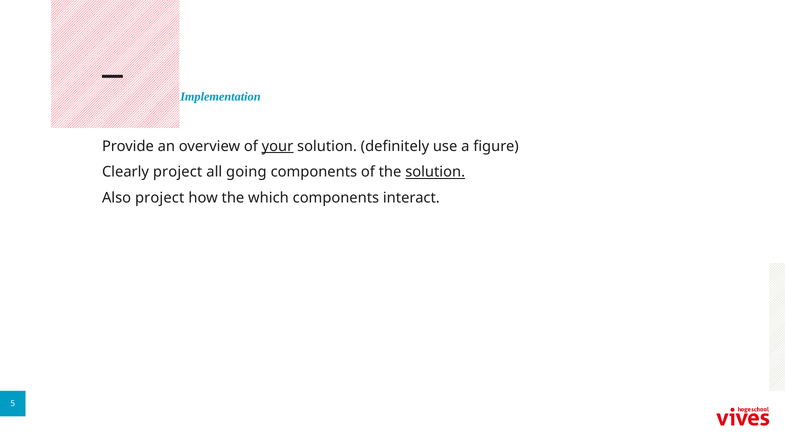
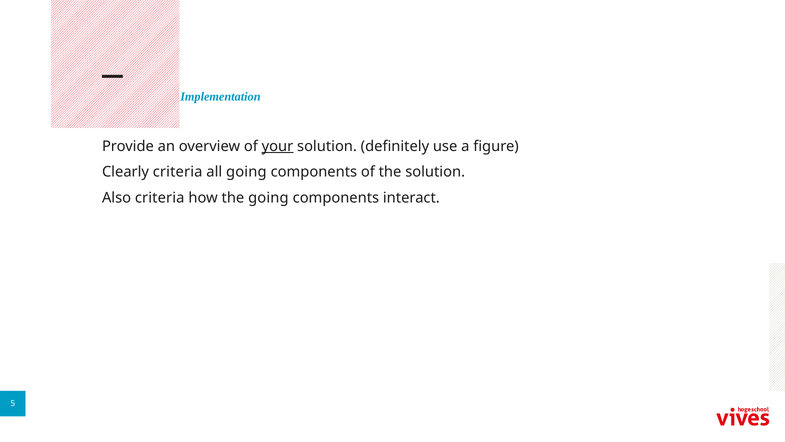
Clearly project: project -> criteria (178, 172)
solution underline: present -> none (435, 172)
Also project: project -> criteria (160, 198)
the which: which -> going (268, 198)
